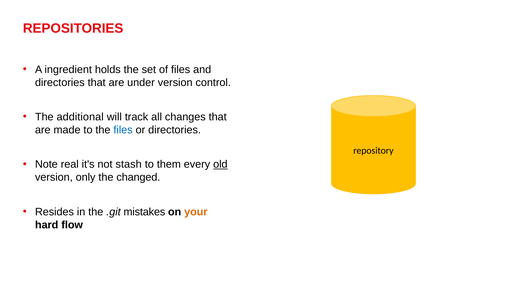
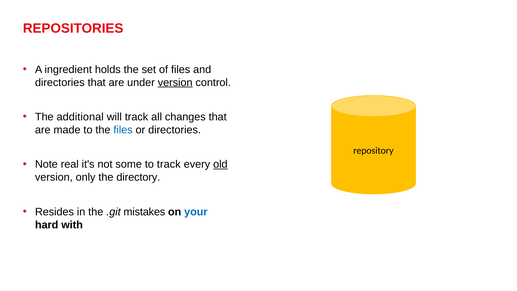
version underline: none -> present (175, 82)
stash: stash -> some (129, 164)
to them: them -> track (169, 164)
changed: changed -> directory (138, 177)
your colour: orange -> blue (196, 212)
flow: flow -> with (72, 225)
